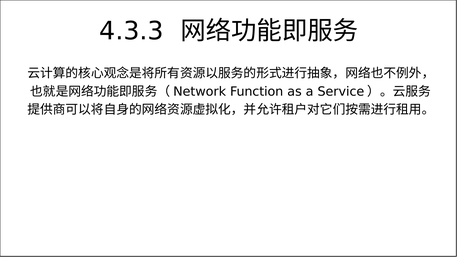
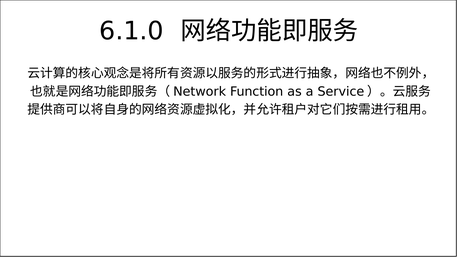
4.3.3: 4.3.3 -> 6.1.0 (131, 31)
